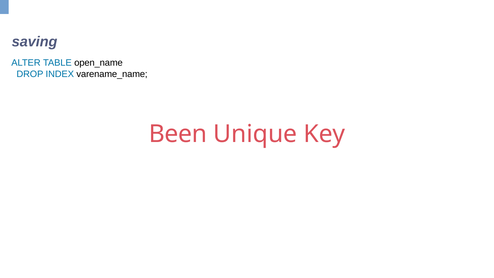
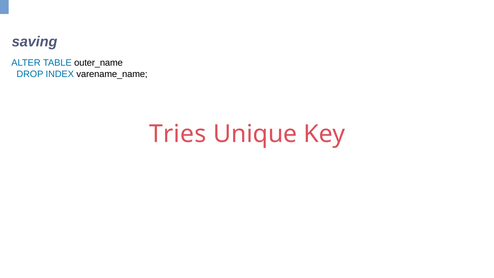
open_name: open_name -> outer_name (99, 63)
Been: Been -> Tries (178, 134)
